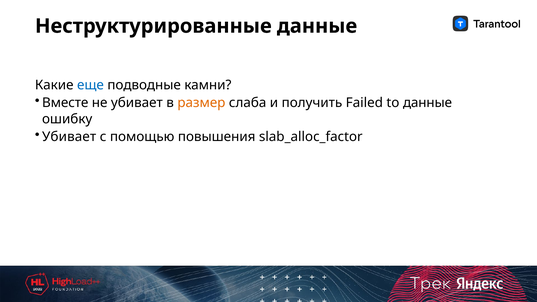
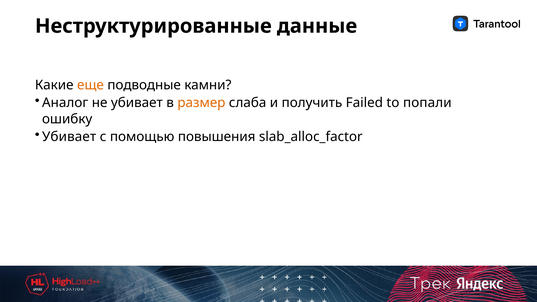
еще colour: blue -> orange (90, 85)
Вместе: Вместе -> Аналог (65, 103)
to данные: данные -> попали (427, 103)
